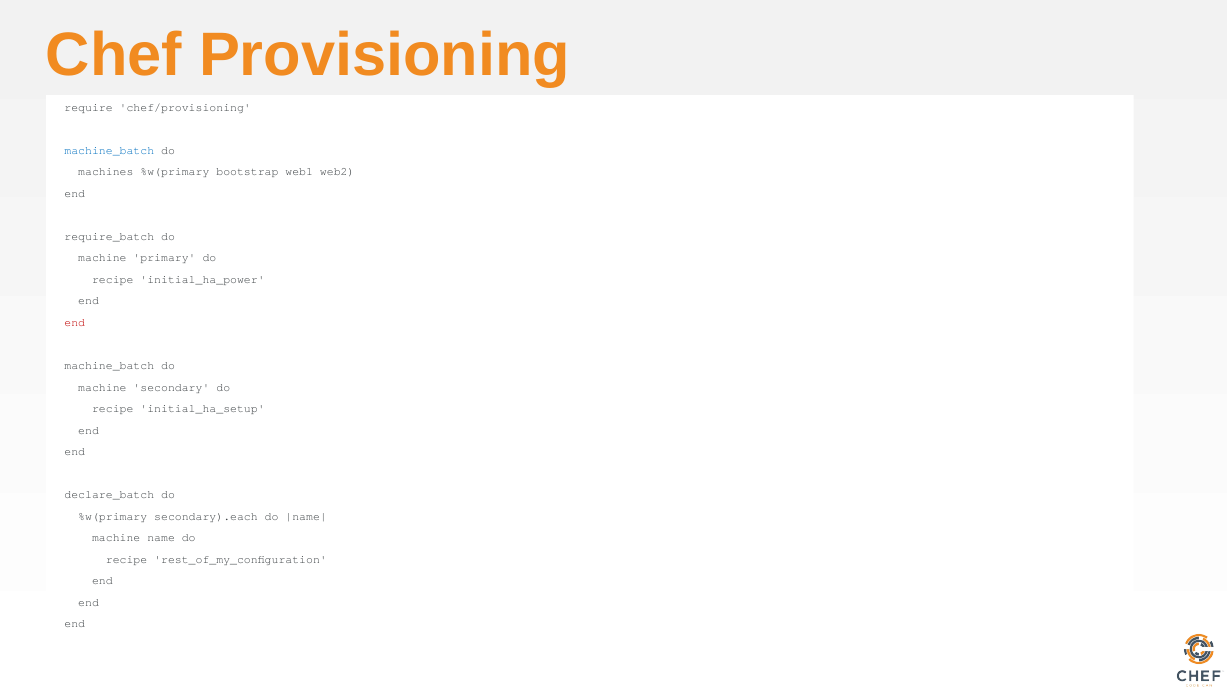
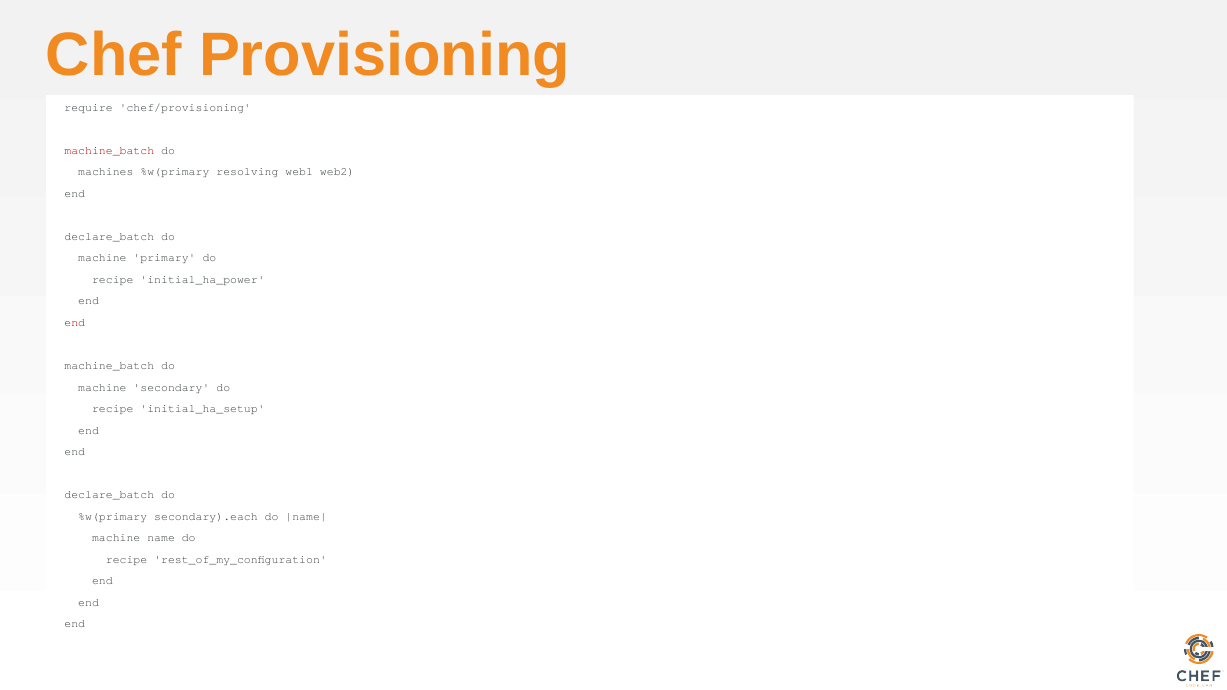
machine_batch colour: blue -> red (109, 151)
bootstrap: bootstrap -> resolving (247, 172)
require_batch: require_batch -> declare_batch (109, 237)
